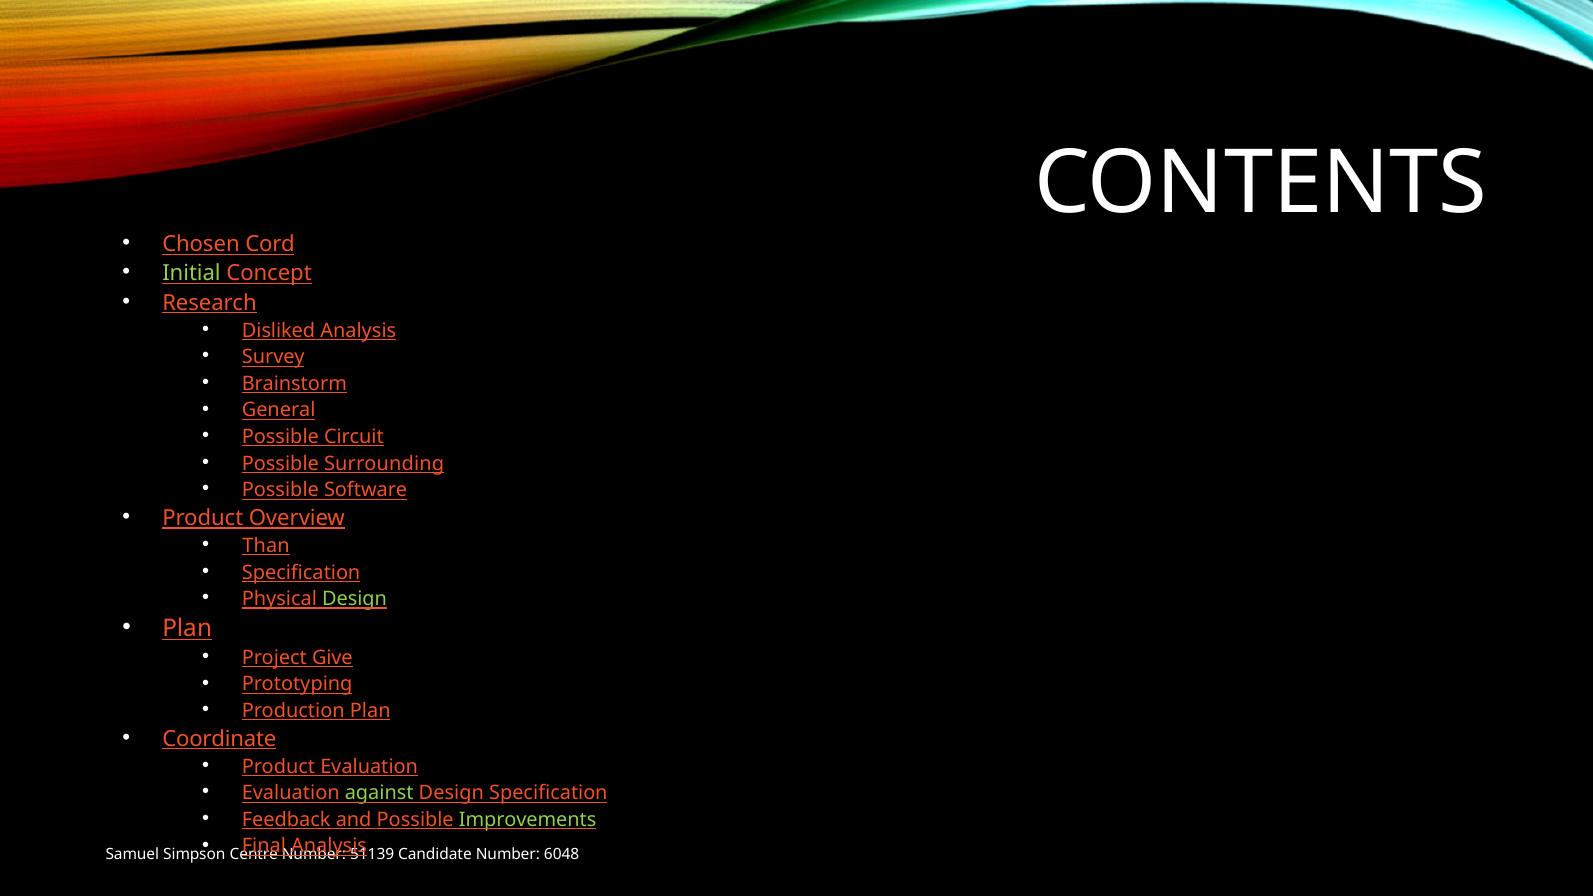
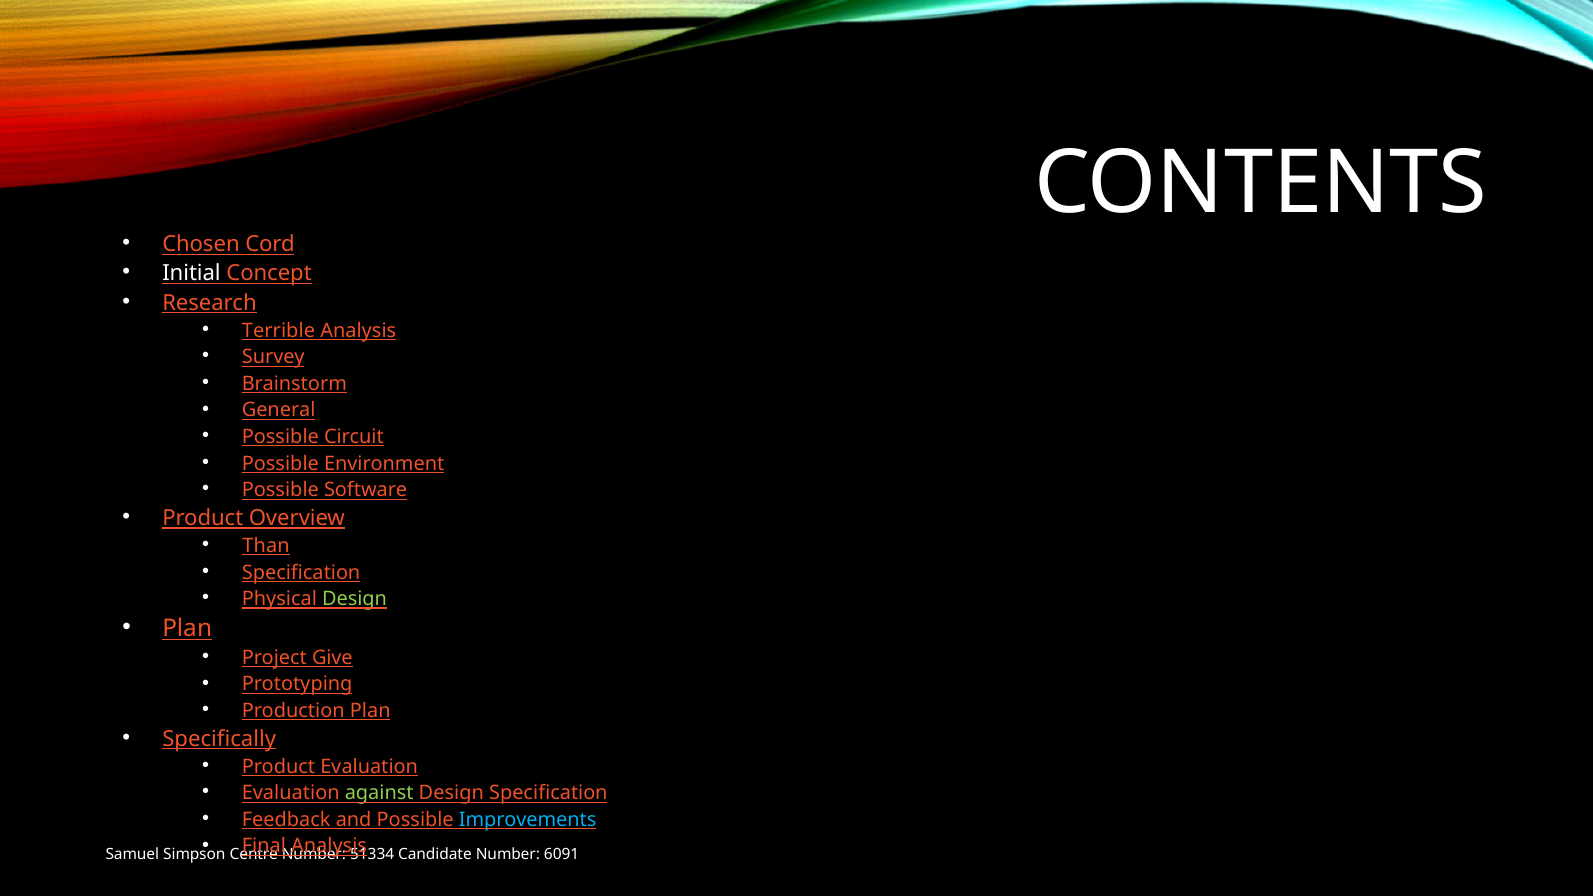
Initial colour: light green -> white (191, 274)
Disliked: Disliked -> Terrible (278, 331)
Surrounding: Surrounding -> Environment (384, 464)
Coordinate: Coordinate -> Specifically (219, 739)
Improvements colour: light green -> light blue (528, 820)
51139: 51139 -> 51334 (372, 854)
6048: 6048 -> 6091 (562, 854)
